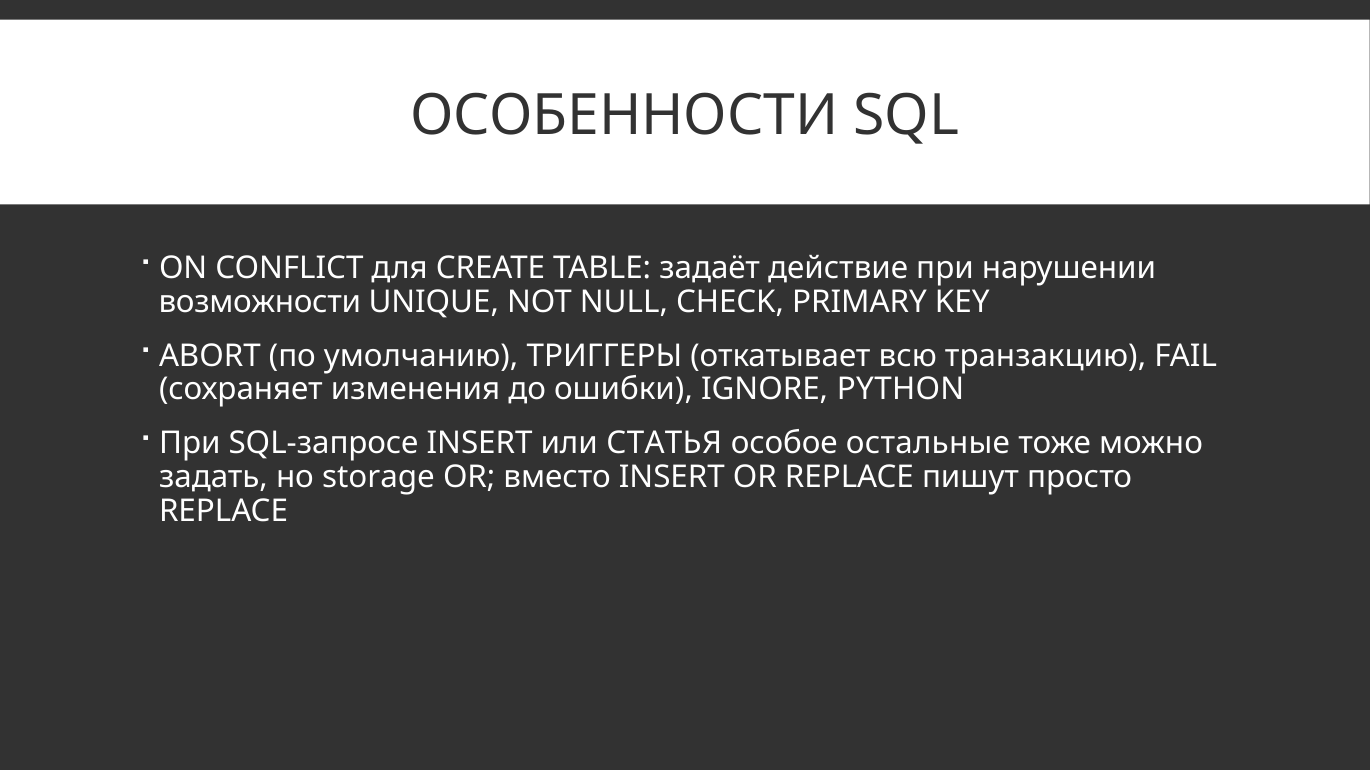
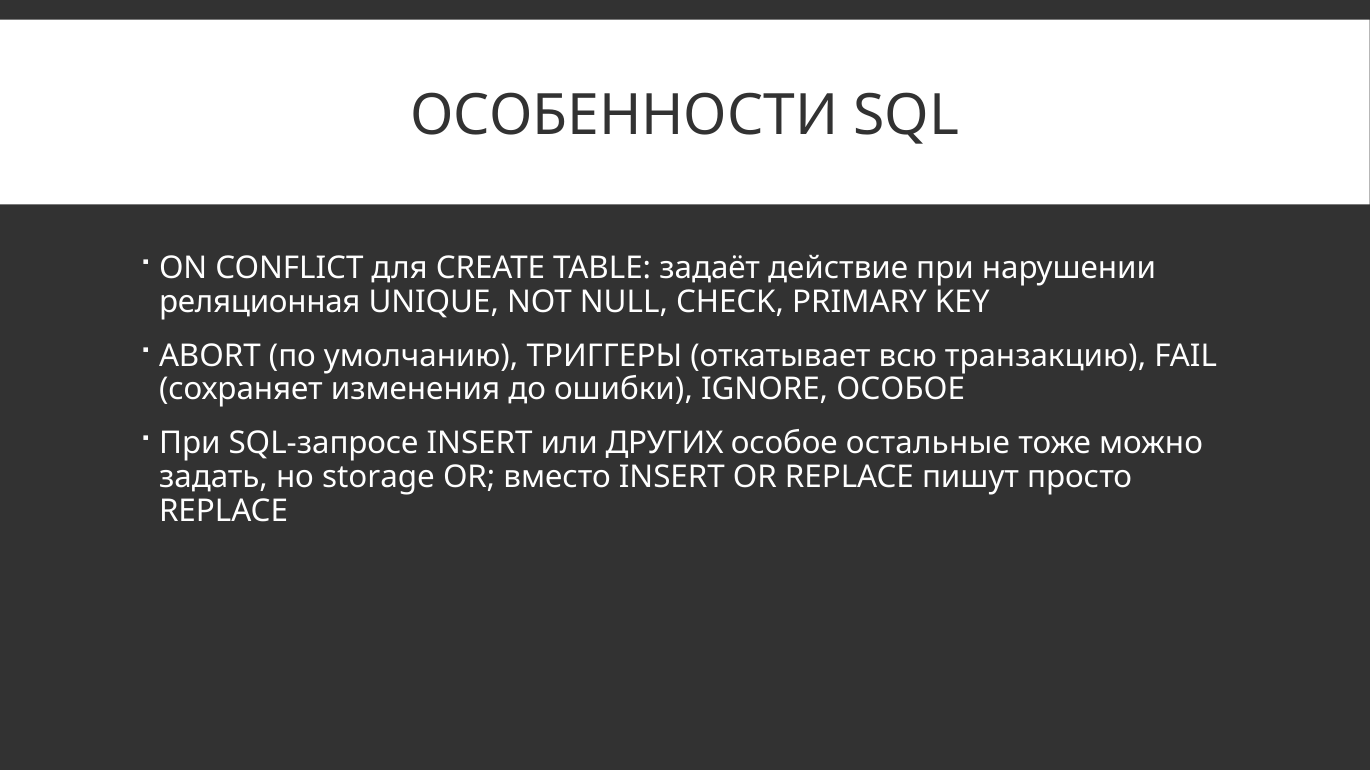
возможности: возможности -> реляционная (260, 302)
IGNORE PYTHON: PYTHON -> ОСОБОЕ (901, 390)
СТАТЬЯ: СТАТЬЯ -> ДРУГИХ (665, 444)
